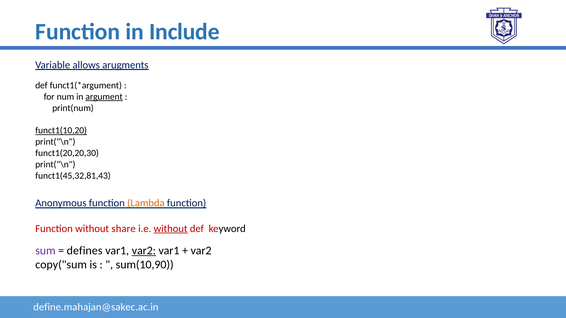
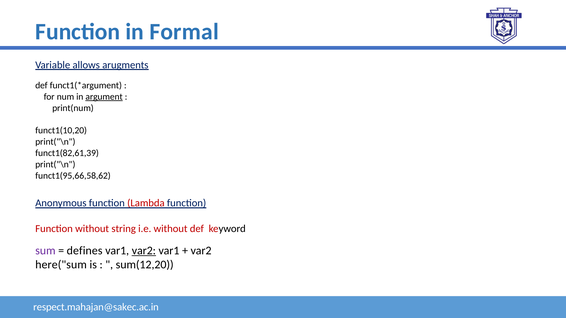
Include: Include -> Formal (184, 32)
funct1(10,20 underline: present -> none (61, 131)
funct1(20,20,30: funct1(20,20,30 -> funct1(82,61,39 (67, 153)
funct1(45,32,81,43: funct1(45,32,81,43 -> funct1(95,66,58,62 (73, 176)
Lambda colour: orange -> red (146, 203)
share: share -> string (124, 229)
without underline: present -> none (171, 229)
copy("sum: copy("sum -> here("sum (61, 265)
sum(10,90: sum(10,90 -> sum(12,20 (145, 265)
define.mahajan@sakec.ac.in: define.mahajan@sakec.ac.in -> respect.mahajan@sakec.ac.in (96, 307)
